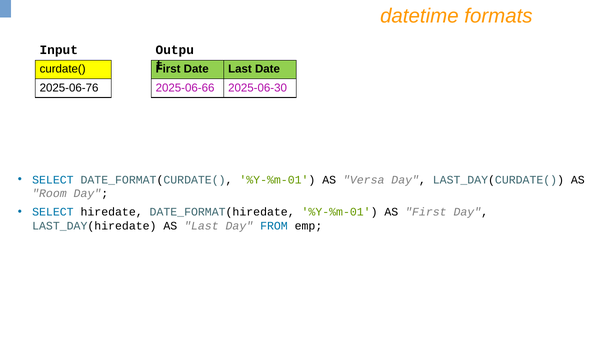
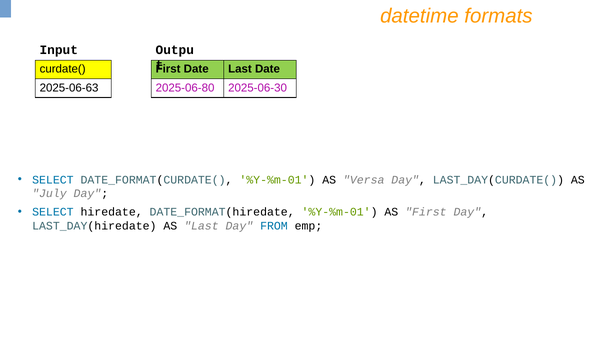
2025-06-76: 2025-06-76 -> 2025-06-63 (69, 88)
2025-06-66: 2025-06-66 -> 2025-06-80 (185, 88)
Room: Room -> July (49, 194)
